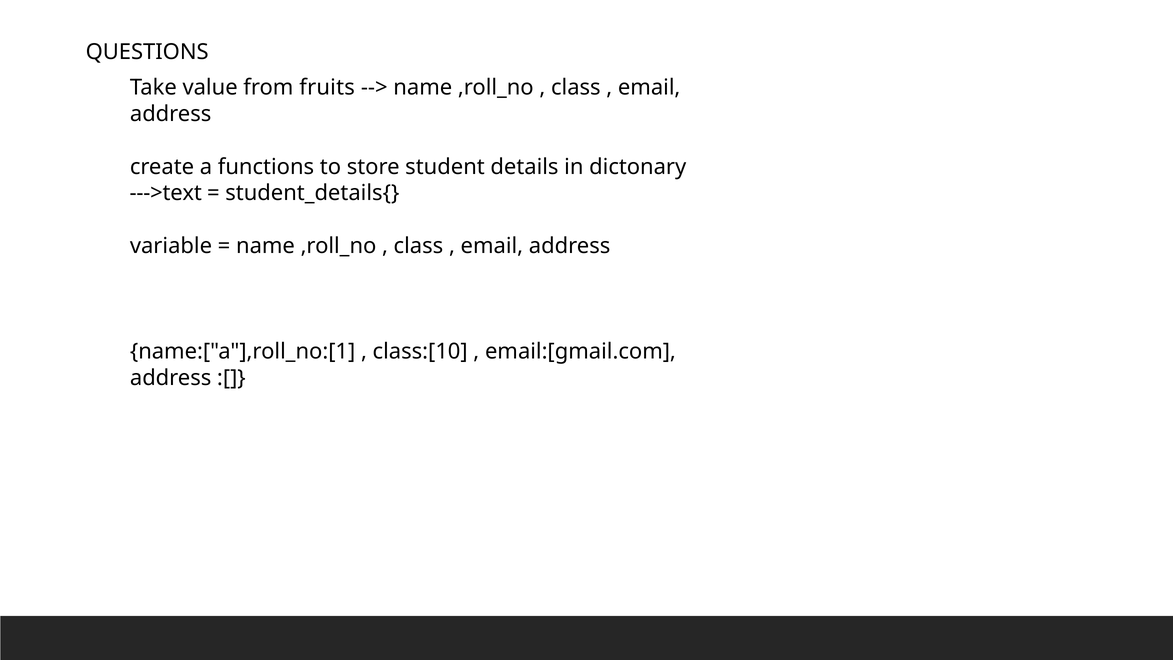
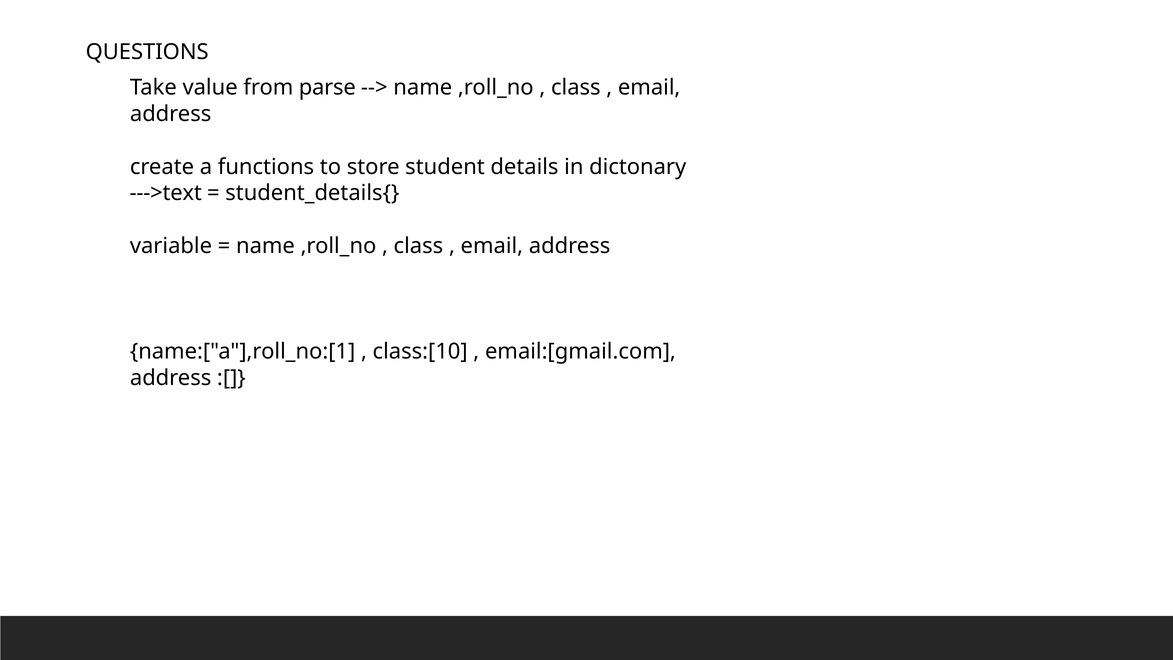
fruits: fruits -> parse (327, 88)
